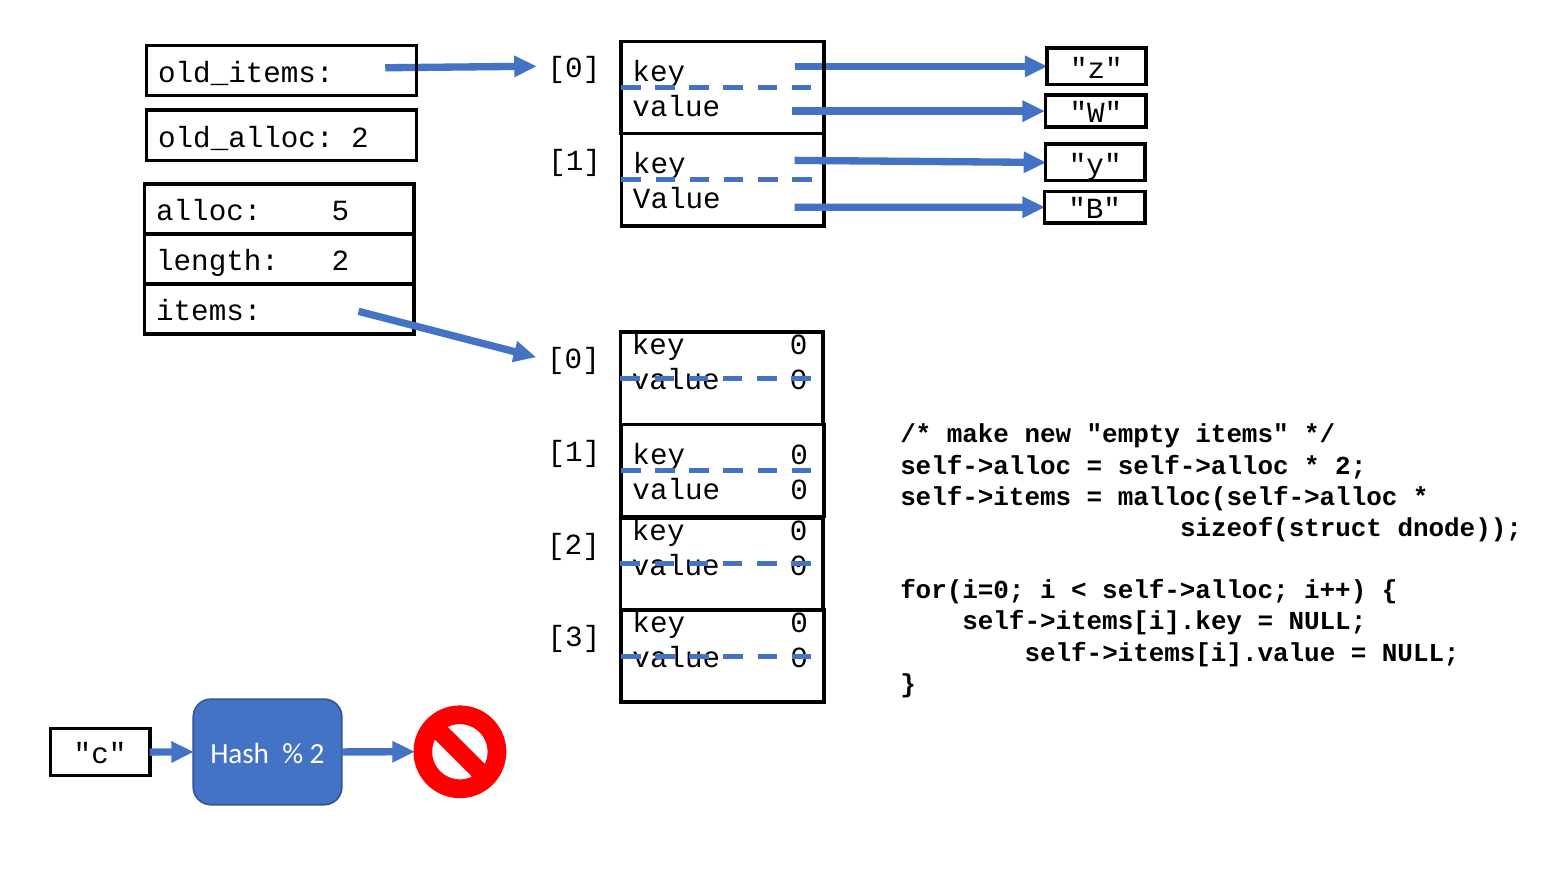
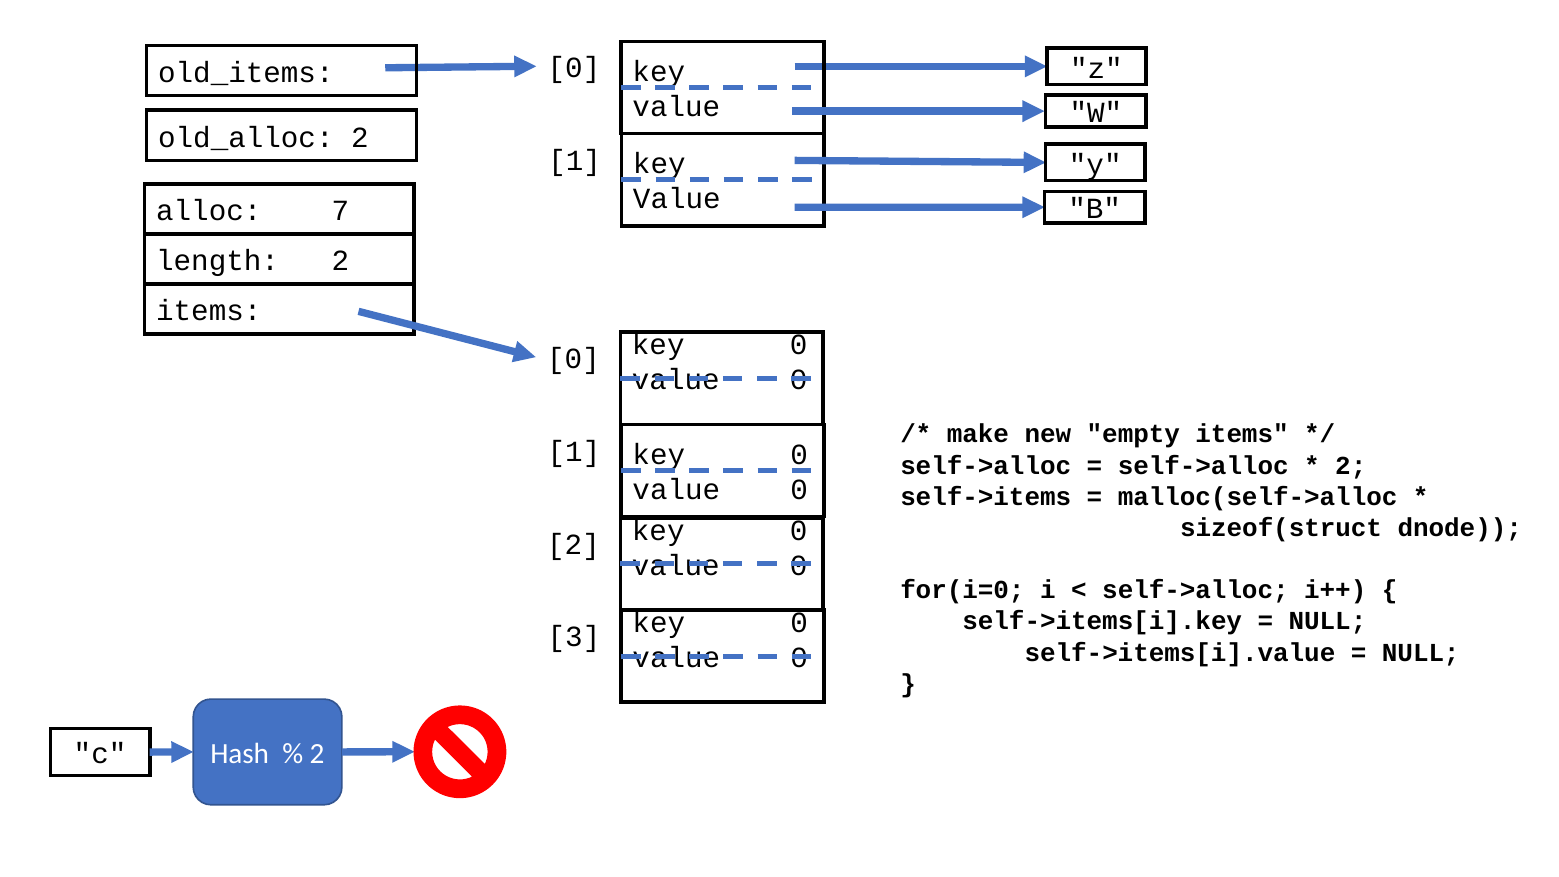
5: 5 -> 7 (340, 211)
